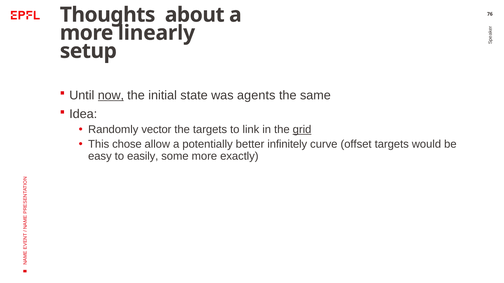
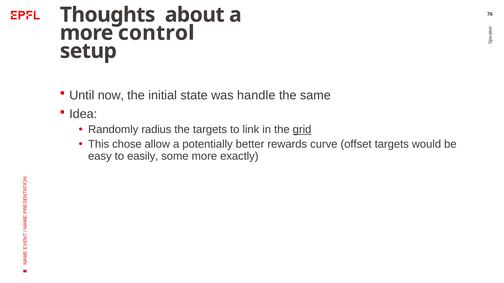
linearly: linearly -> control (156, 33)
now underline: present -> none (111, 95)
agents: agents -> handle (256, 95)
vector: vector -> radius (156, 130)
infinitely: infinitely -> rewards (287, 144)
